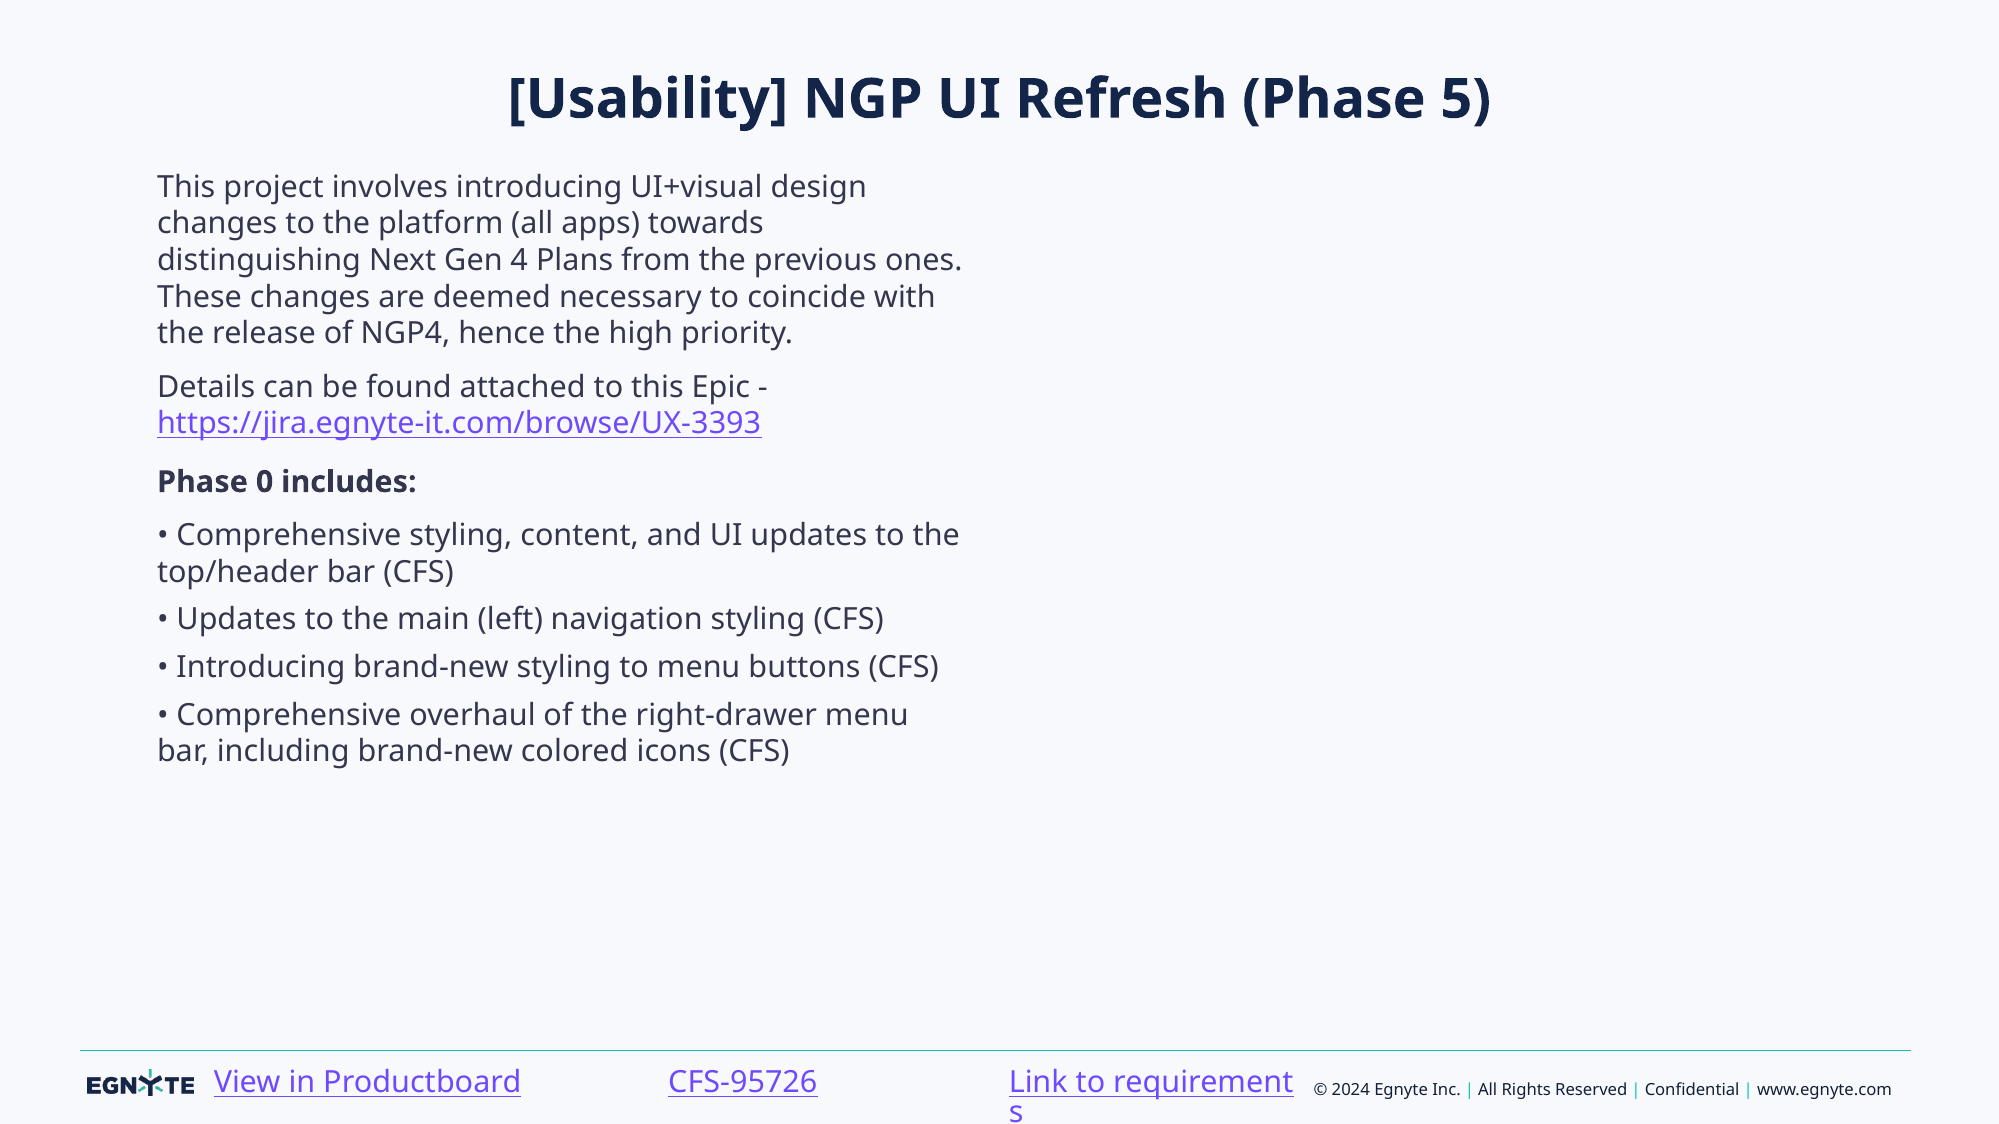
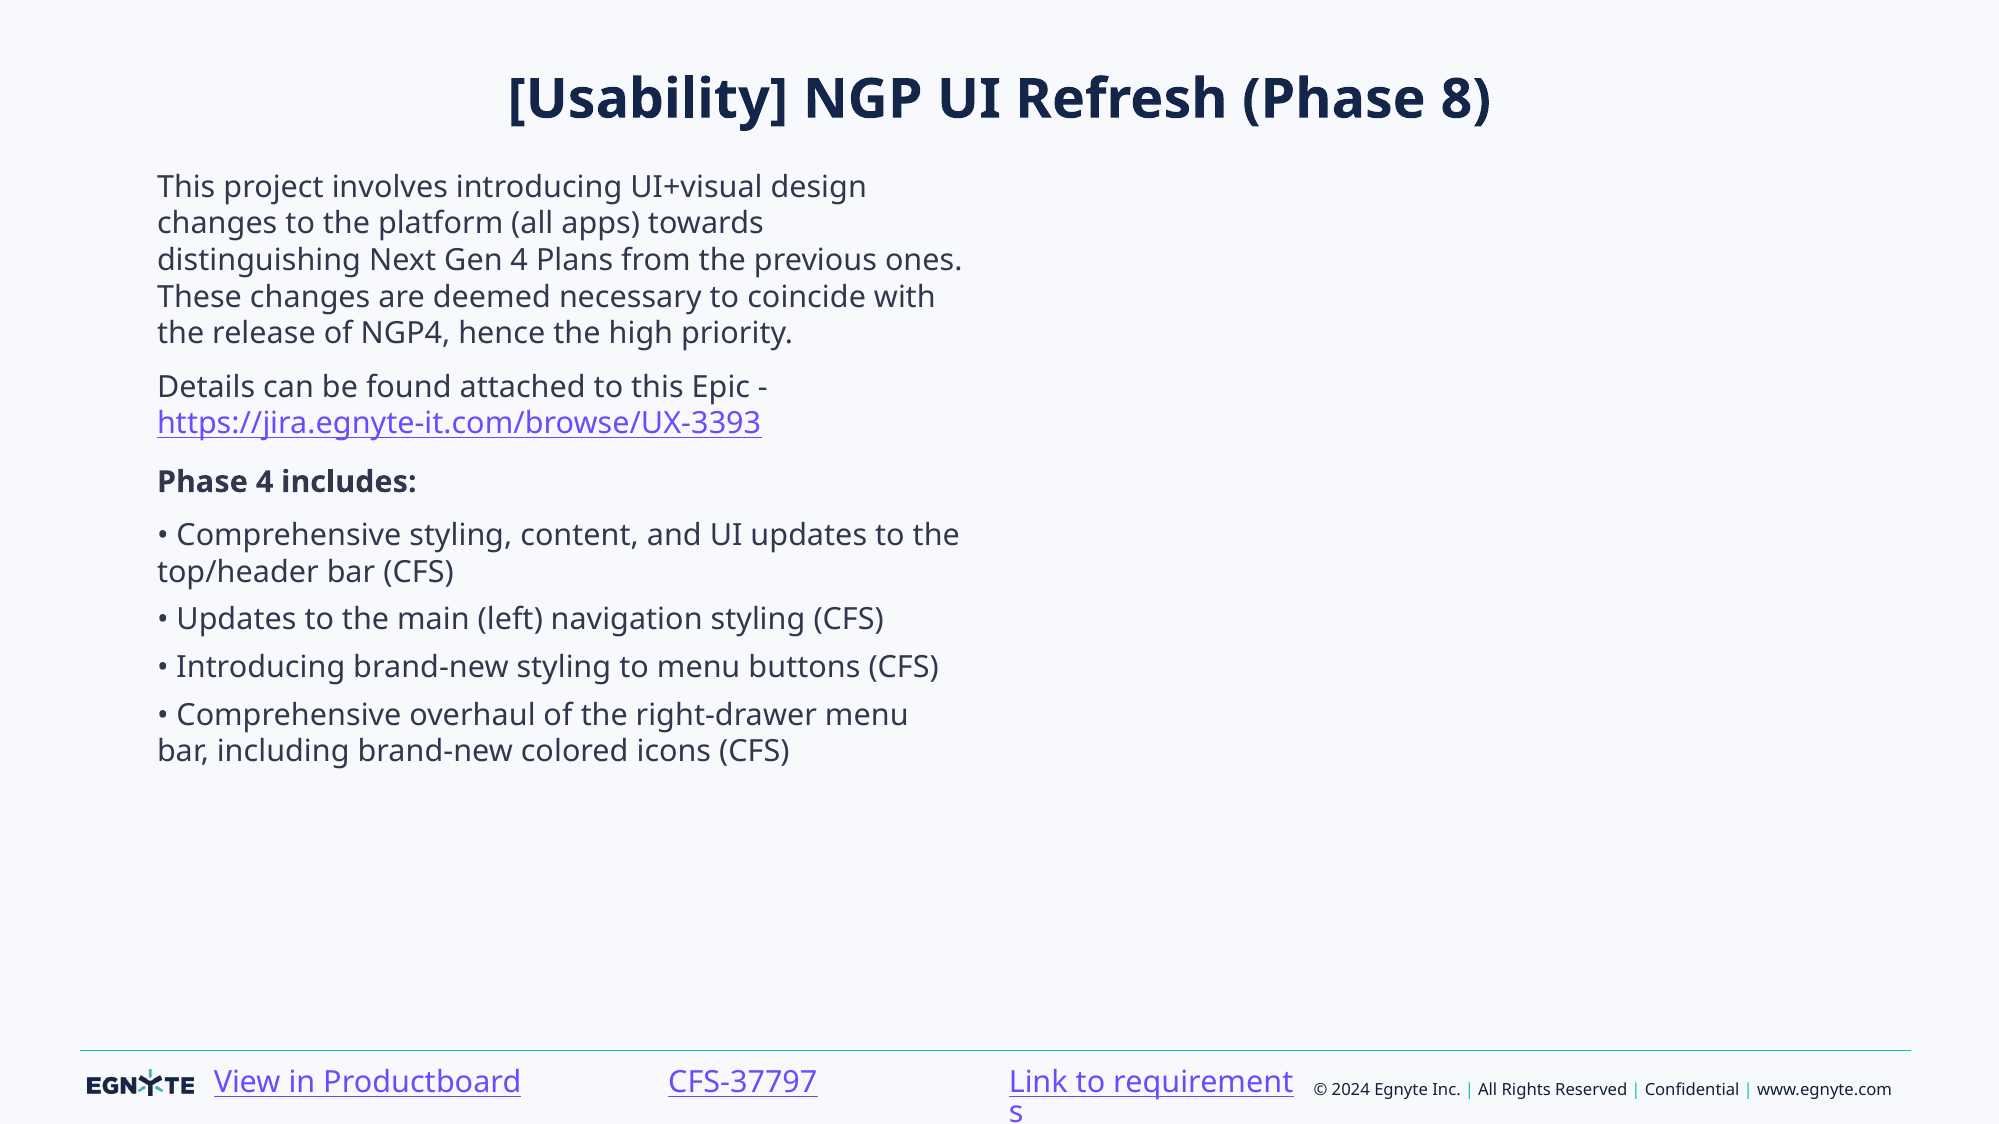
5: 5 -> 8 (1466, 99)
Phase 0: 0 -> 4 (265, 482)
CFS-95726: CFS-95726 -> CFS-37797 (743, 1083)
